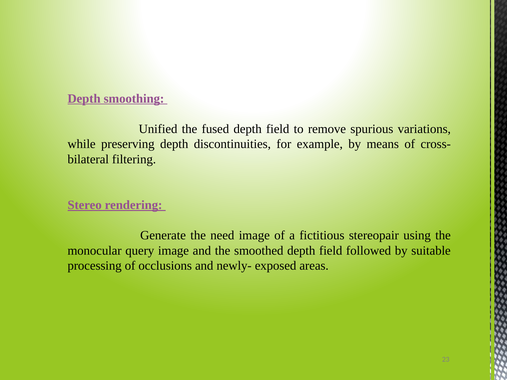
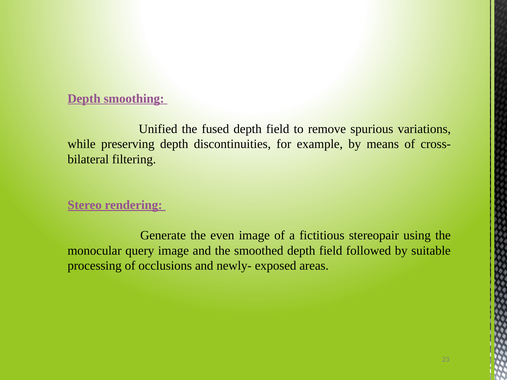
need: need -> even (222, 235)
